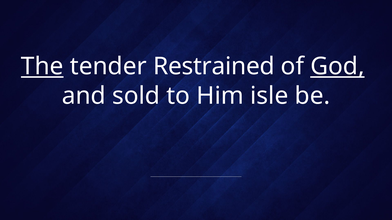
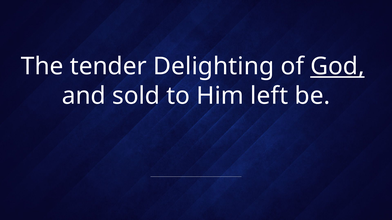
The underline: present -> none (42, 67)
Restrained: Restrained -> Delighting (214, 67)
isle: isle -> left (269, 96)
